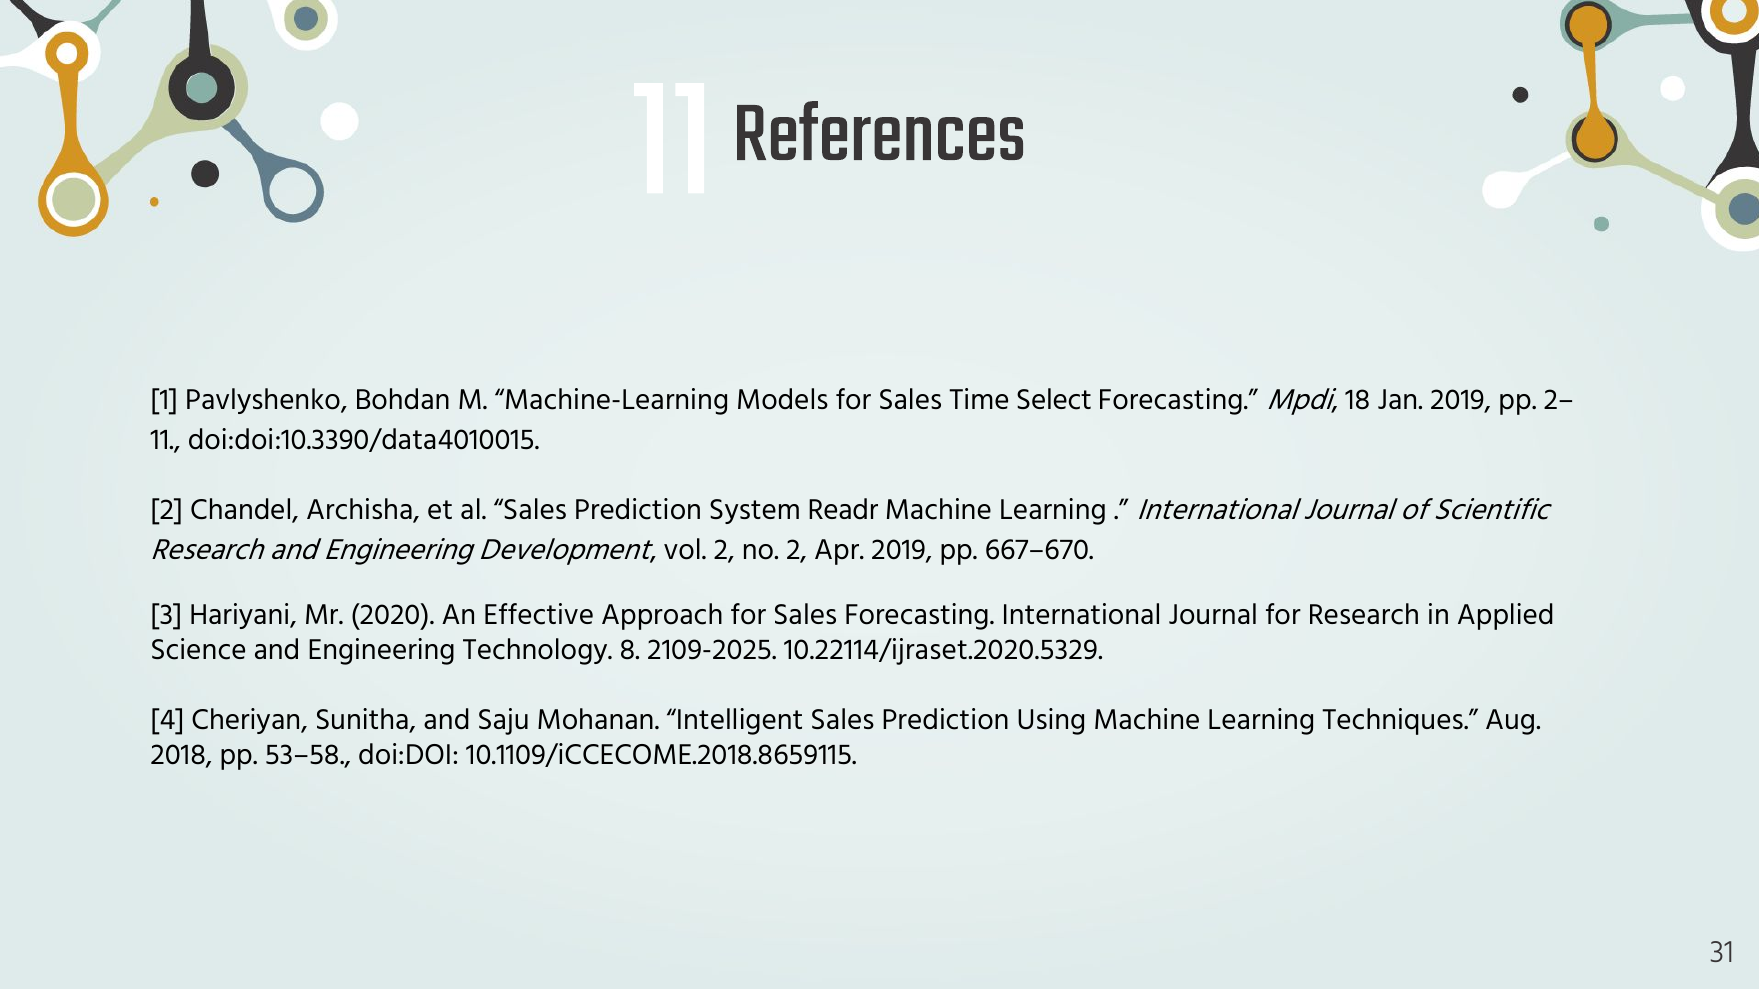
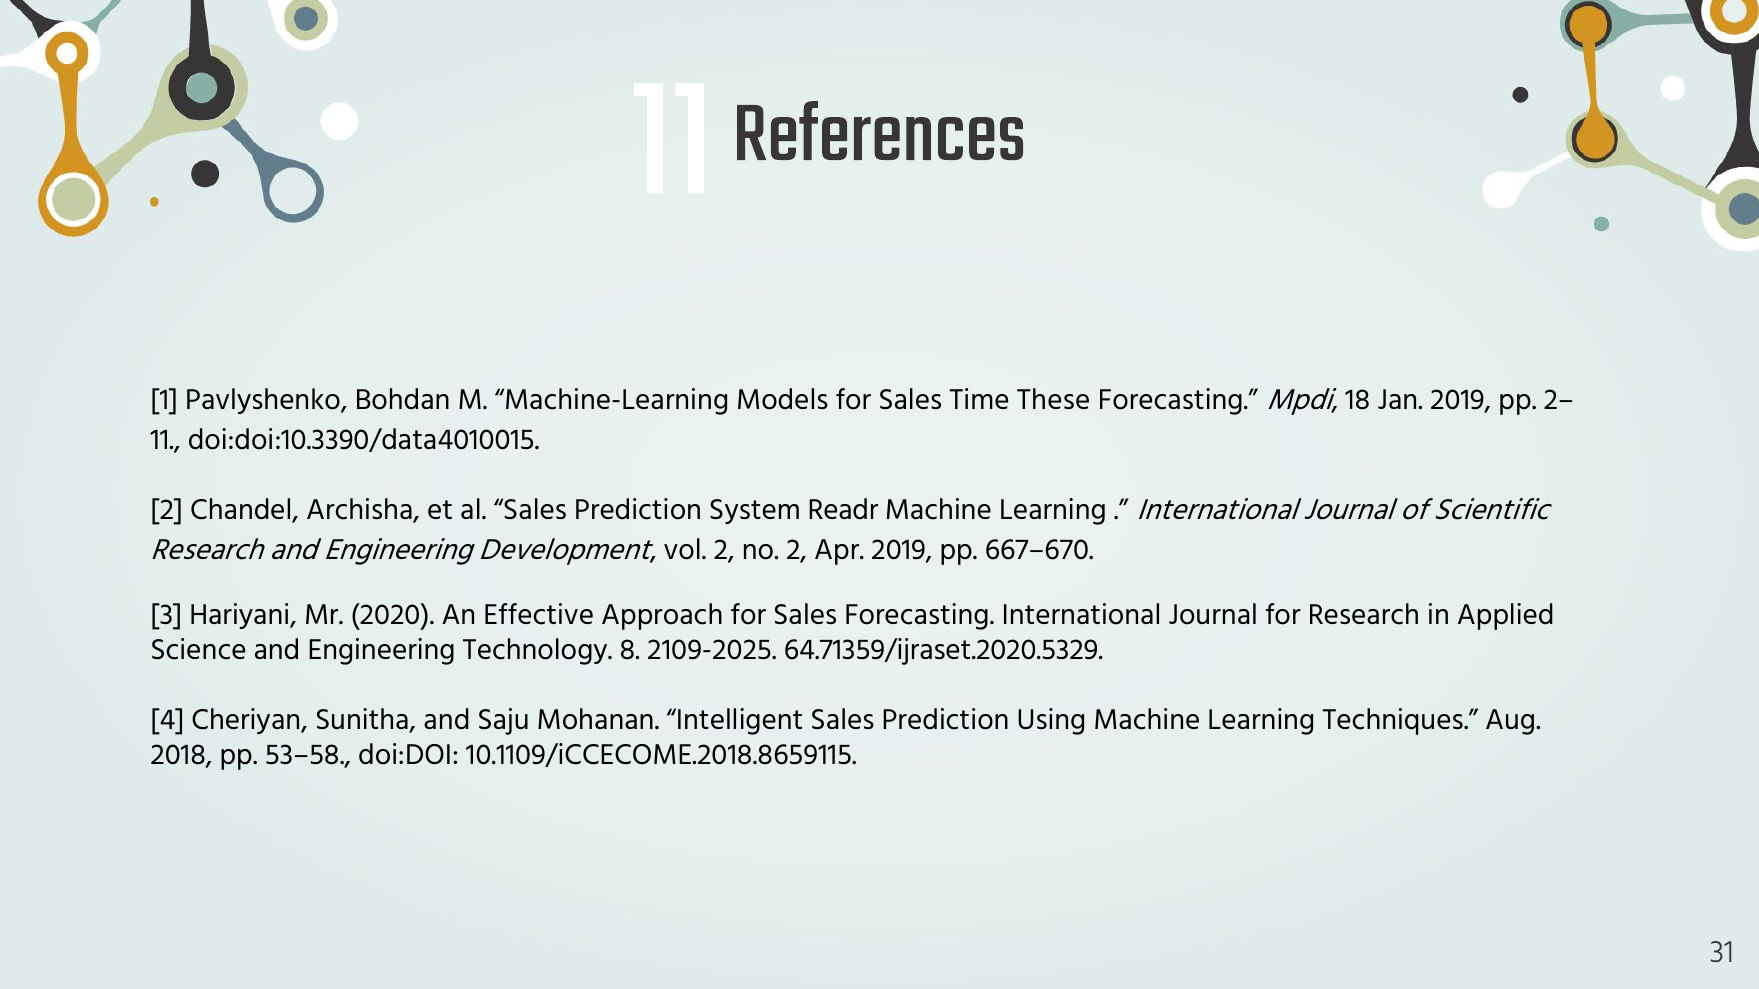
Select: Select -> These (1054, 400)
10.22114/ijraset.2020.5329: 10.22114/ijraset.2020.5329 -> 64.71359/ijraset.2020.5329 (944, 650)
